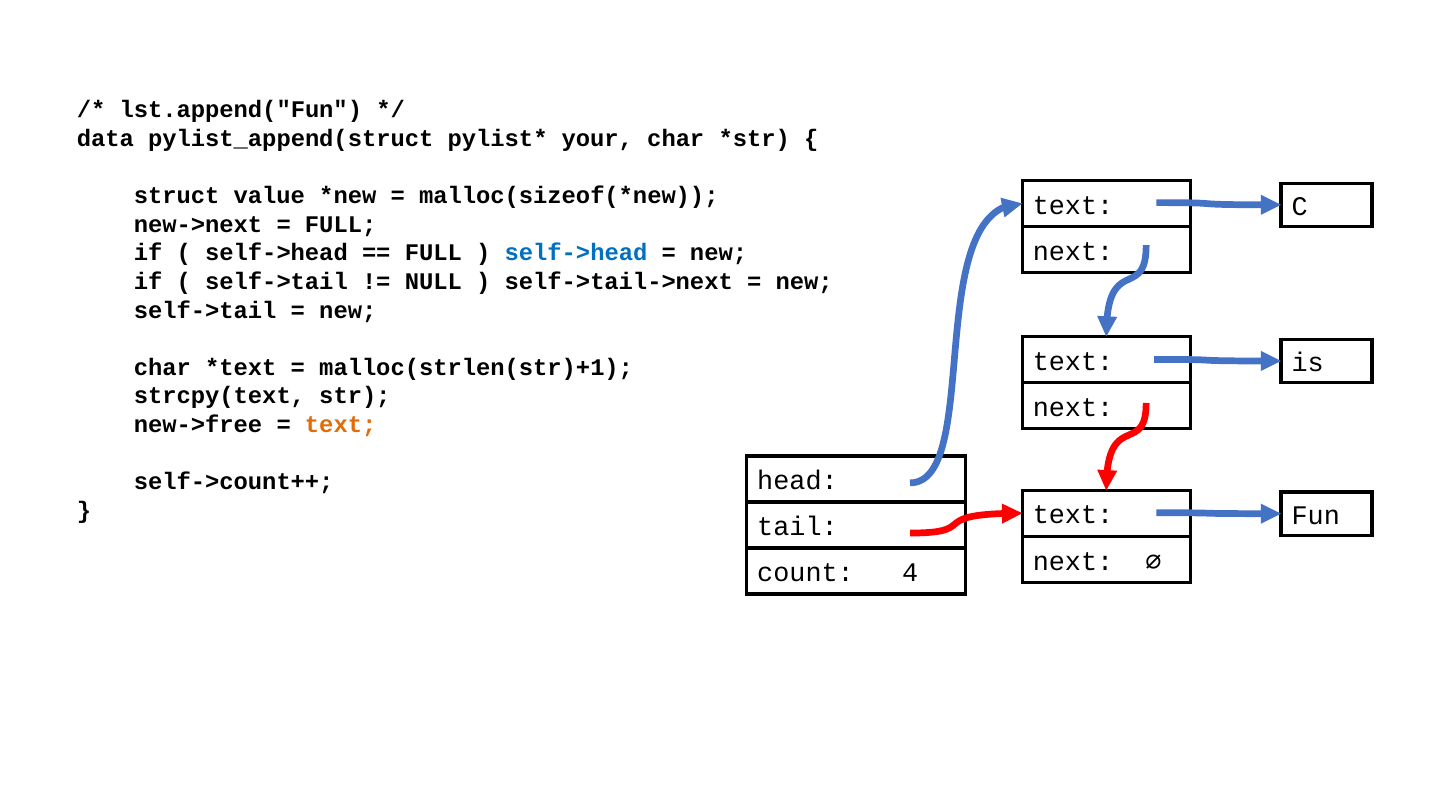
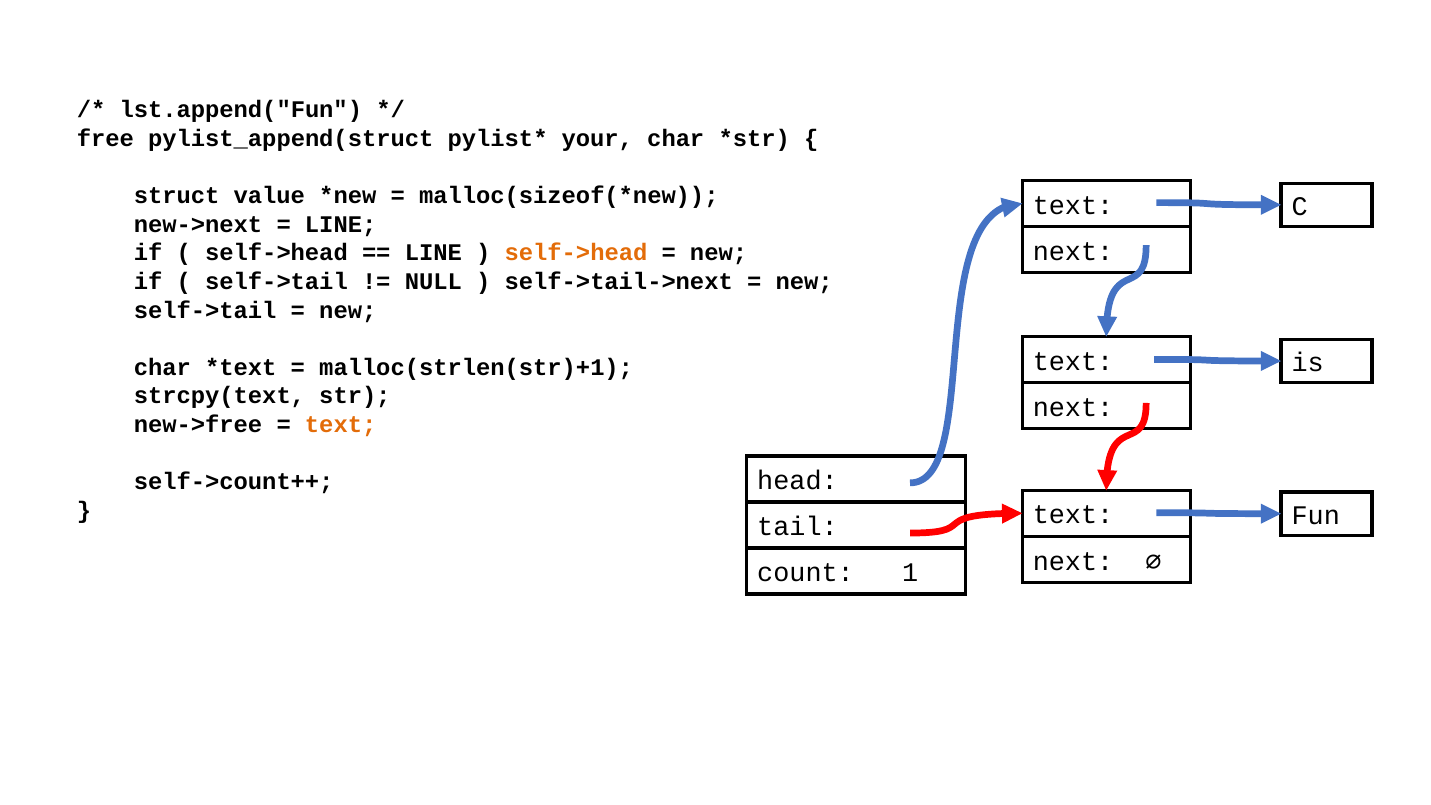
data: data -> free (105, 139)
FULL: FULL -> LINE (341, 224)
FULL: FULL -> LINE (433, 253)
self->head colour: blue -> orange (576, 253)
4: 4 -> 1 (910, 573)
